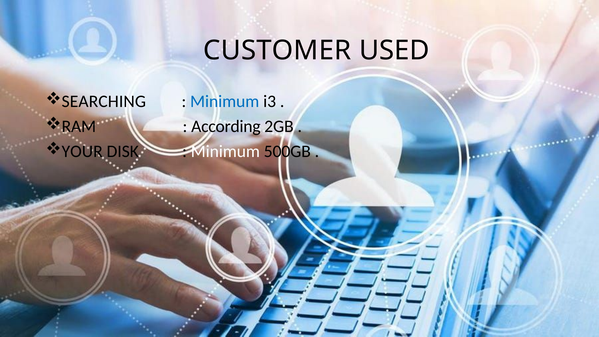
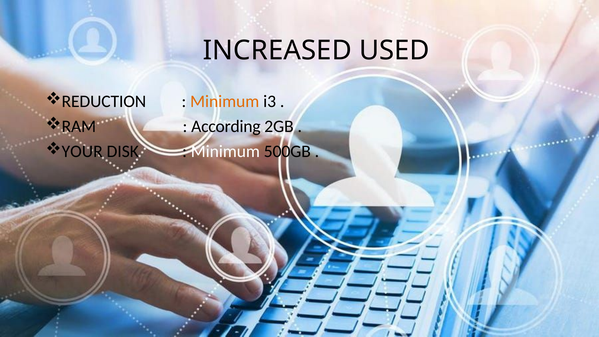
CUSTOMER: CUSTOMER -> INCREASED (277, 50)
SEARCHING: SEARCHING -> REDUCTION (104, 101)
Minimum colour: blue -> orange (225, 101)
